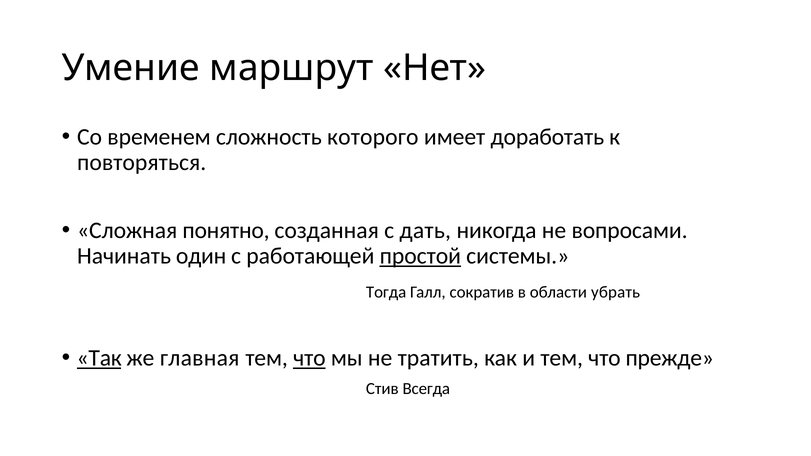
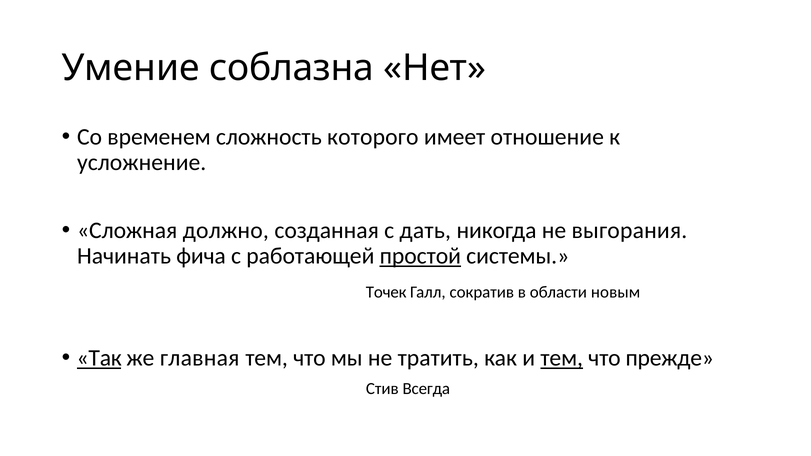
маршрут: маршрут -> соблазна (292, 68)
доработать: доработать -> отношение (547, 137)
повторяться: повторяться -> усложнение (142, 163)
понятно: понятно -> должно (226, 231)
вопросами: вопросами -> выгорания (629, 231)
один: один -> фича (201, 256)
Тогда: Тогда -> Точек (386, 292)
убрать: убрать -> новым (616, 292)
что underline: present -> none (309, 358)
тем underline: none -> present (562, 358)
